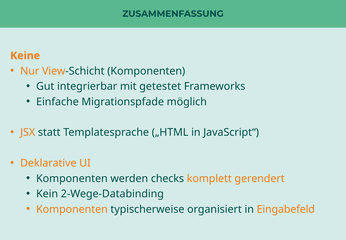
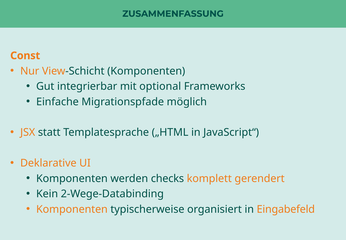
Keine: Keine -> Const (25, 56)
getestet: getestet -> optional (160, 86)
